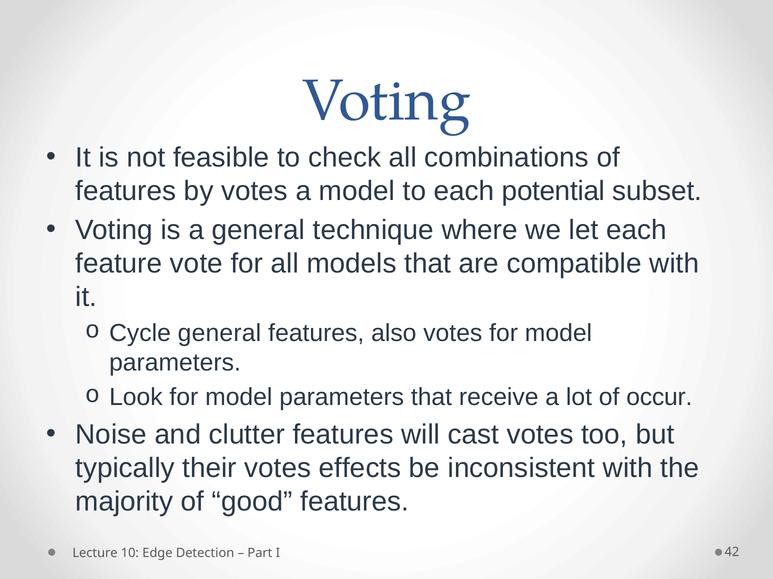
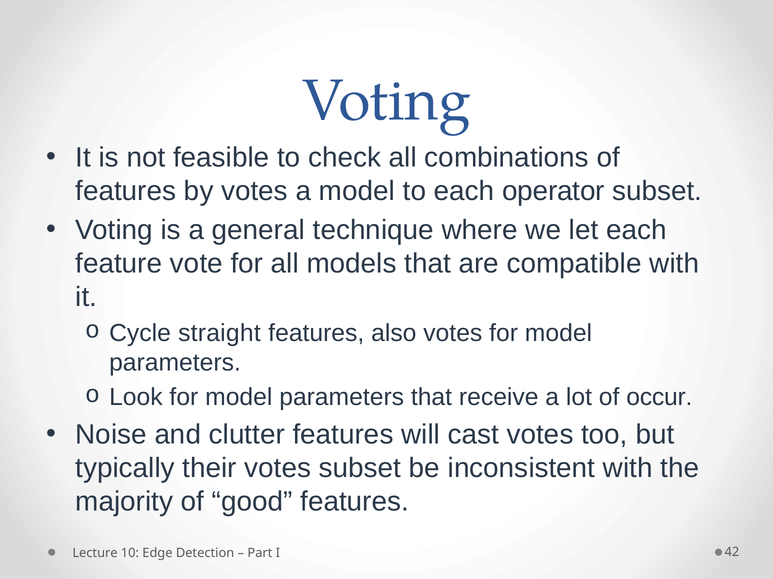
potential: potential -> operator (553, 191)
Cycle general: general -> straight (219, 334)
votes effects: effects -> subset (360, 469)
